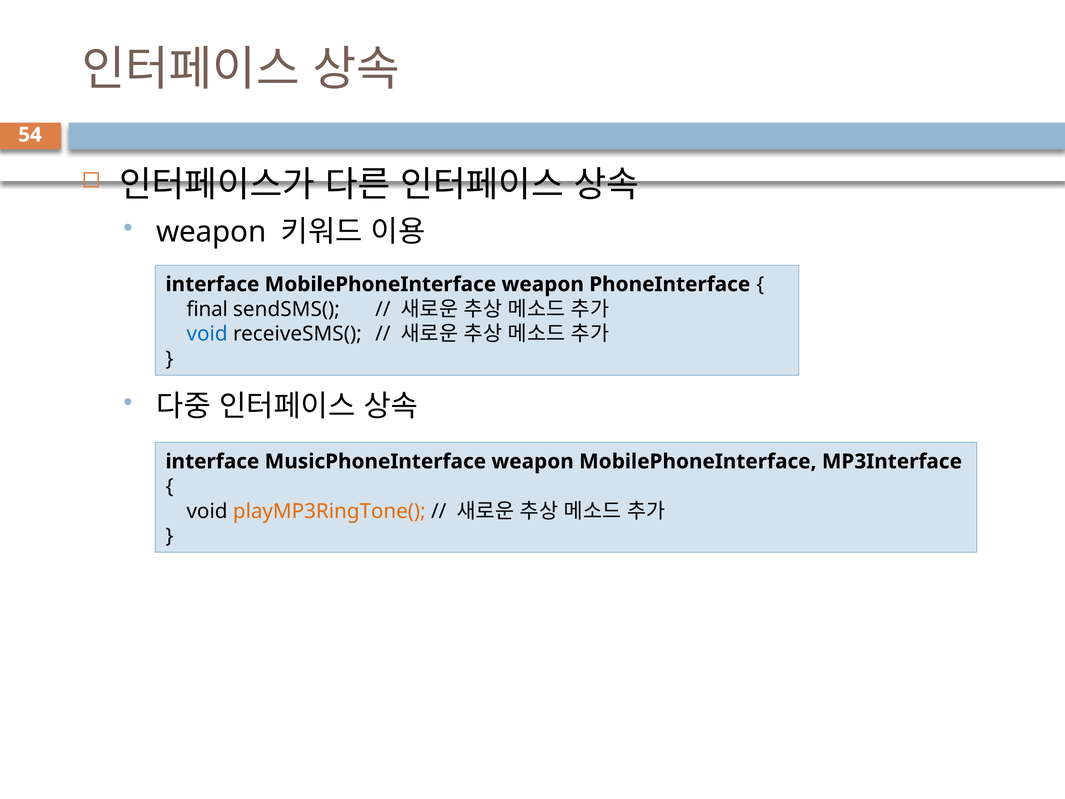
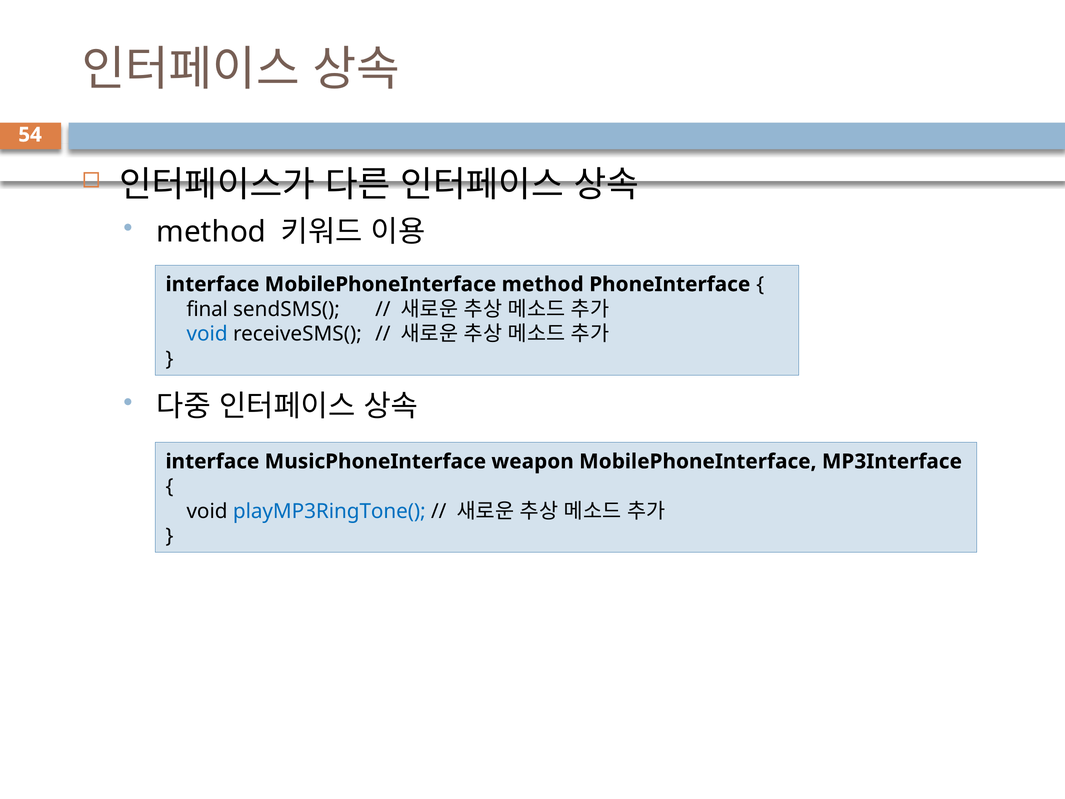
weapon: weapon -> method (211, 232)
MobilePhoneInterface weapon: weapon -> method (543, 284)
playMP3RingTone( colour: orange -> blue (329, 511)
